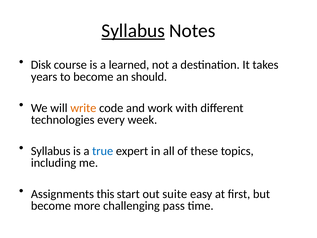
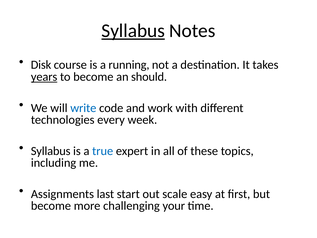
learned: learned -> running (129, 65)
years underline: none -> present (44, 77)
write colour: orange -> blue (83, 108)
this: this -> last (105, 194)
suite: suite -> scale (175, 194)
pass: pass -> your (174, 206)
